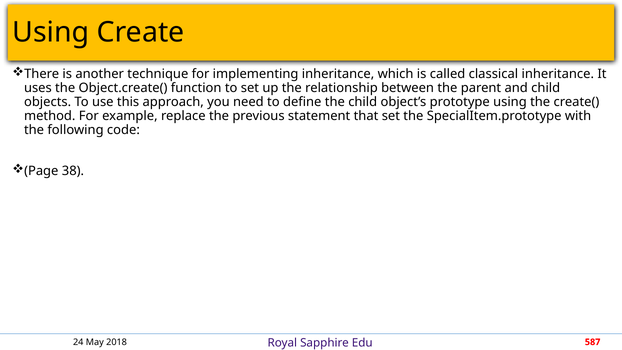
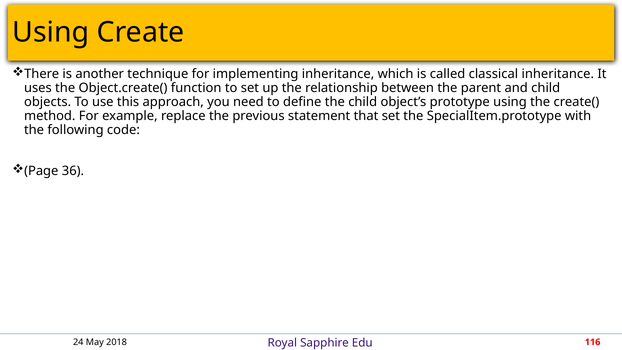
38: 38 -> 36 (73, 171)
587: 587 -> 116 (593, 342)
